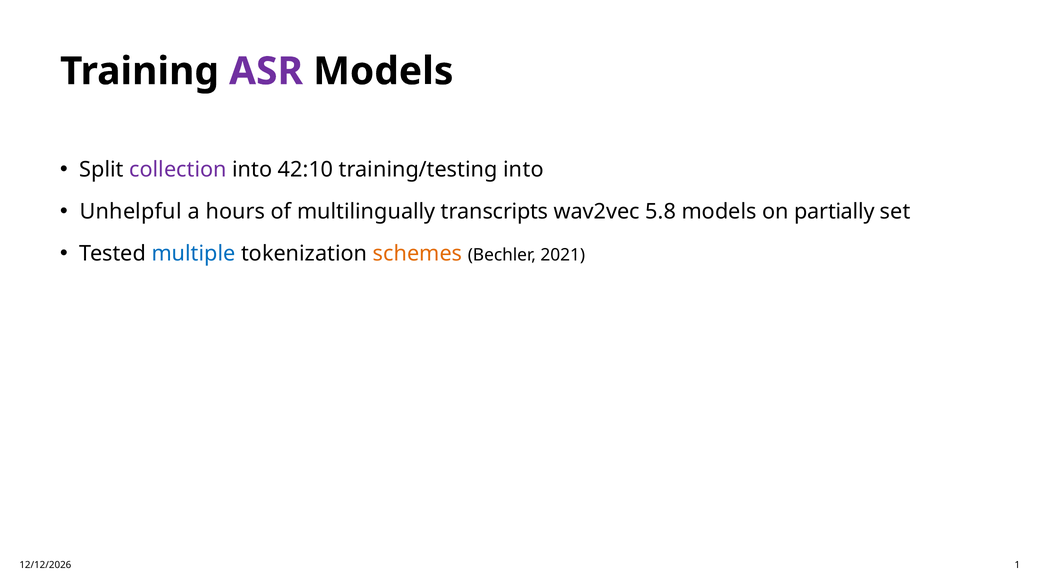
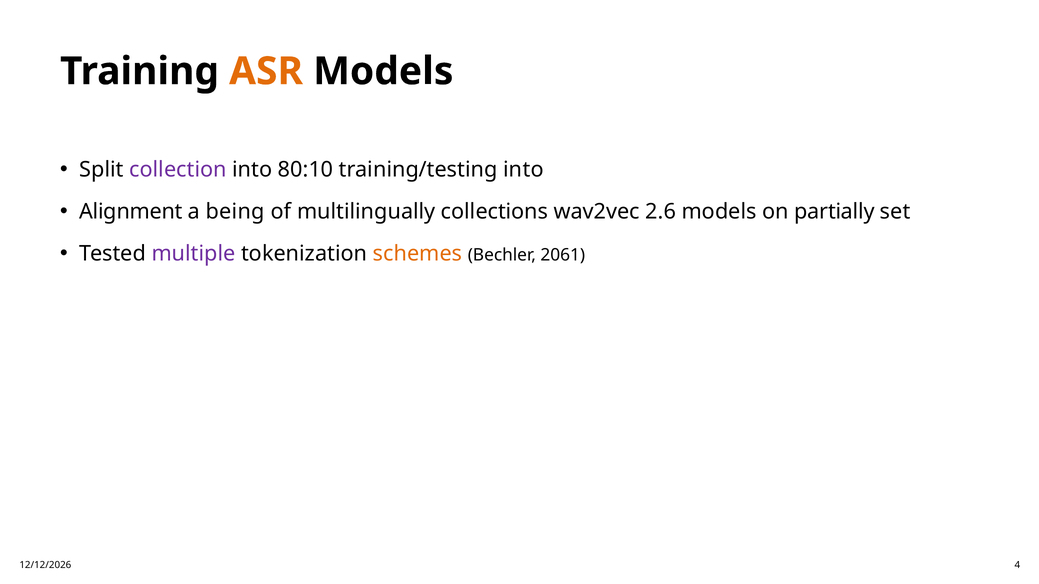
ASR colour: purple -> orange (266, 71)
42:10: 42:10 -> 80:10 (306, 170)
Unhelpful: Unhelpful -> Alignment (131, 212)
hours: hours -> being (235, 212)
transcripts: transcripts -> collections (495, 212)
5.8: 5.8 -> 2.6 (661, 212)
multiple colour: blue -> purple (194, 254)
2021: 2021 -> 2061 (563, 255)
1: 1 -> 4 (1017, 565)
